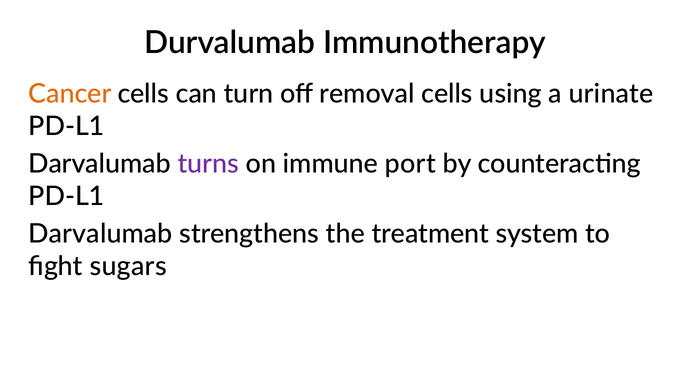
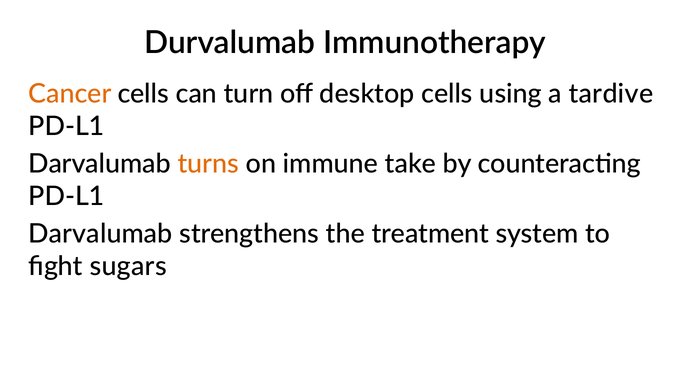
removal: removal -> desktop (367, 94)
urinate: urinate -> tardive (611, 94)
turns colour: purple -> orange (208, 164)
port: port -> take (410, 164)
